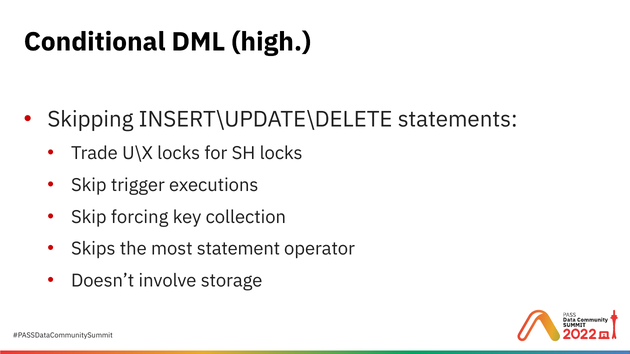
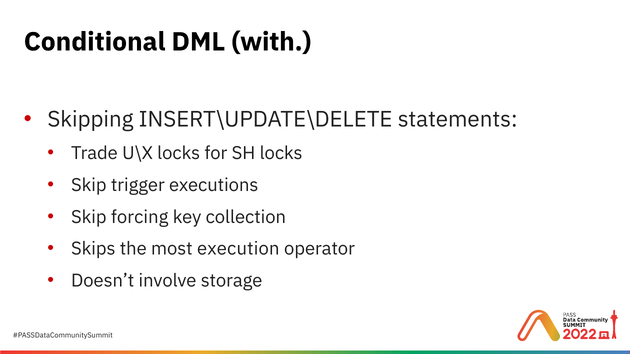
high: high -> with (271, 42)
statement: statement -> execution (238, 249)
